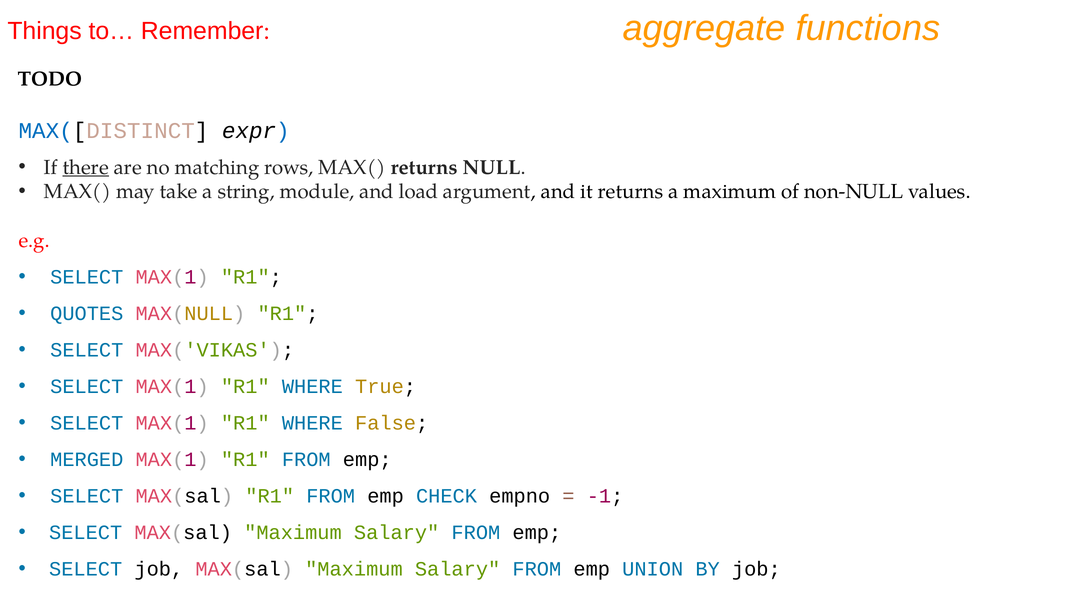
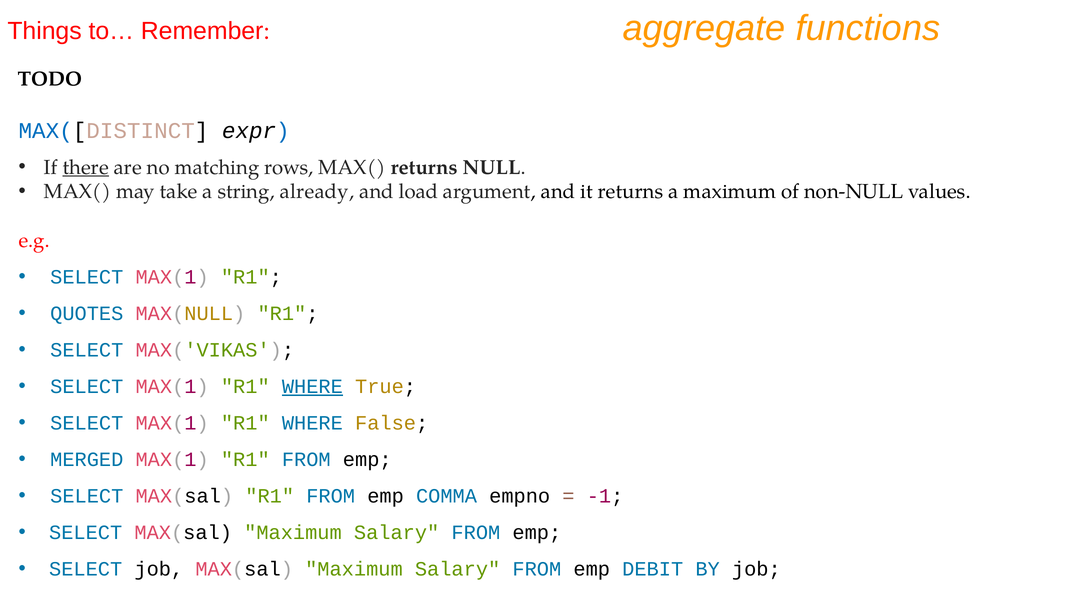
module: module -> already (317, 192)
WHERE underline: none -> present (312, 387)
CHECK: CHECK -> COMMA (447, 497)
UNION: UNION -> DEBIT (653, 570)
